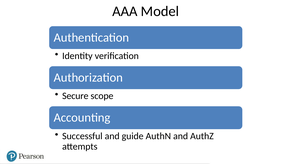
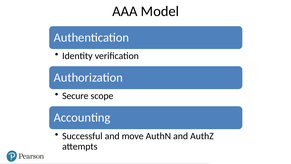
guide: guide -> move (133, 136)
